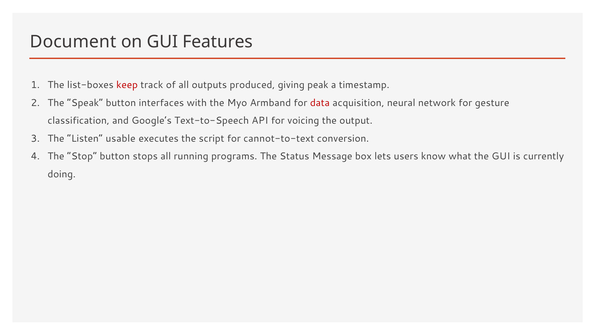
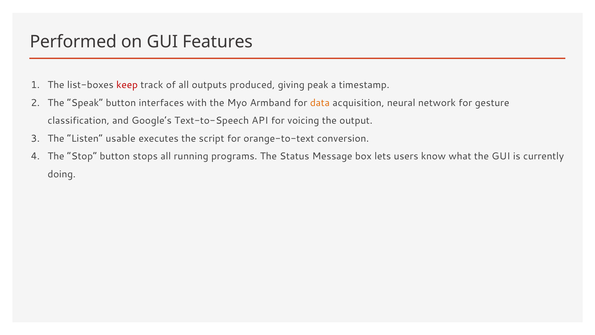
Document: Document -> Performed (73, 42)
data colour: red -> orange (320, 103)
cannot-to-text: cannot-to-text -> orange-to-text (279, 138)
